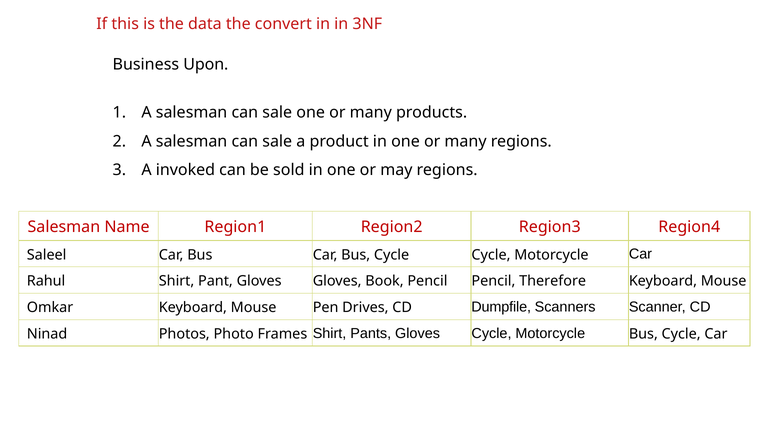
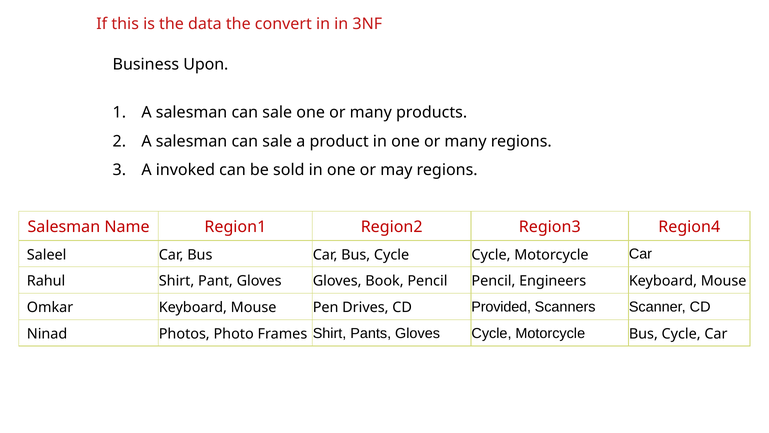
Therefore: Therefore -> Engineers (553, 281)
Dumpfile: Dumpfile -> Provided (501, 307)
